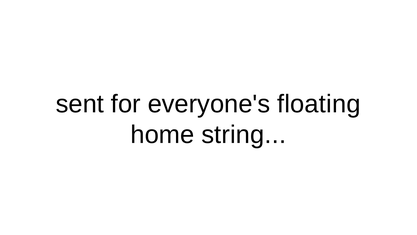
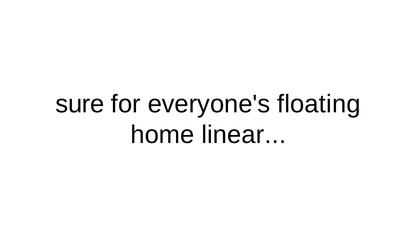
sent: sent -> sure (80, 104)
string: string -> linear (244, 134)
